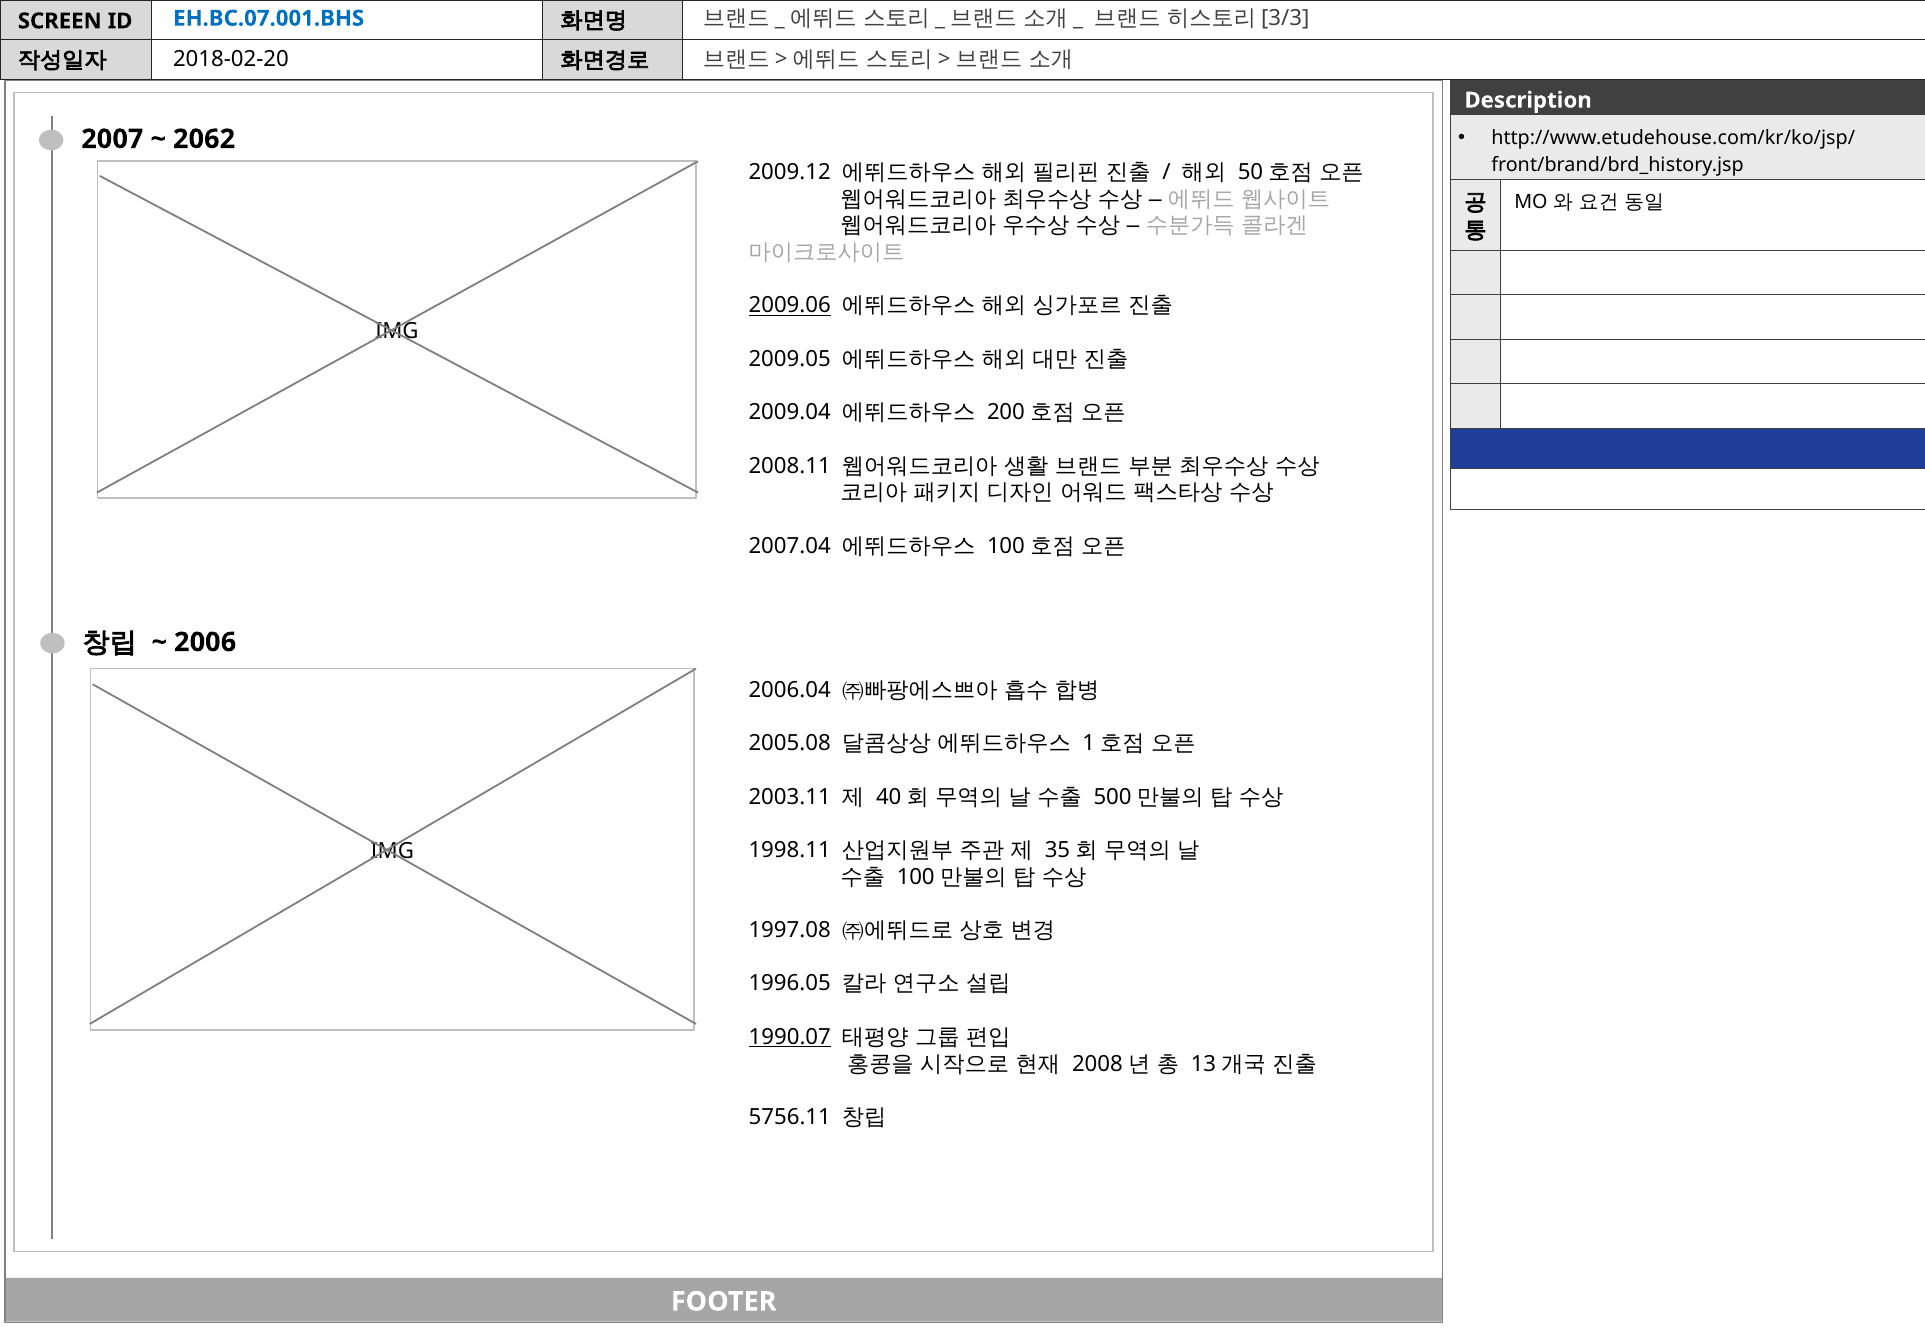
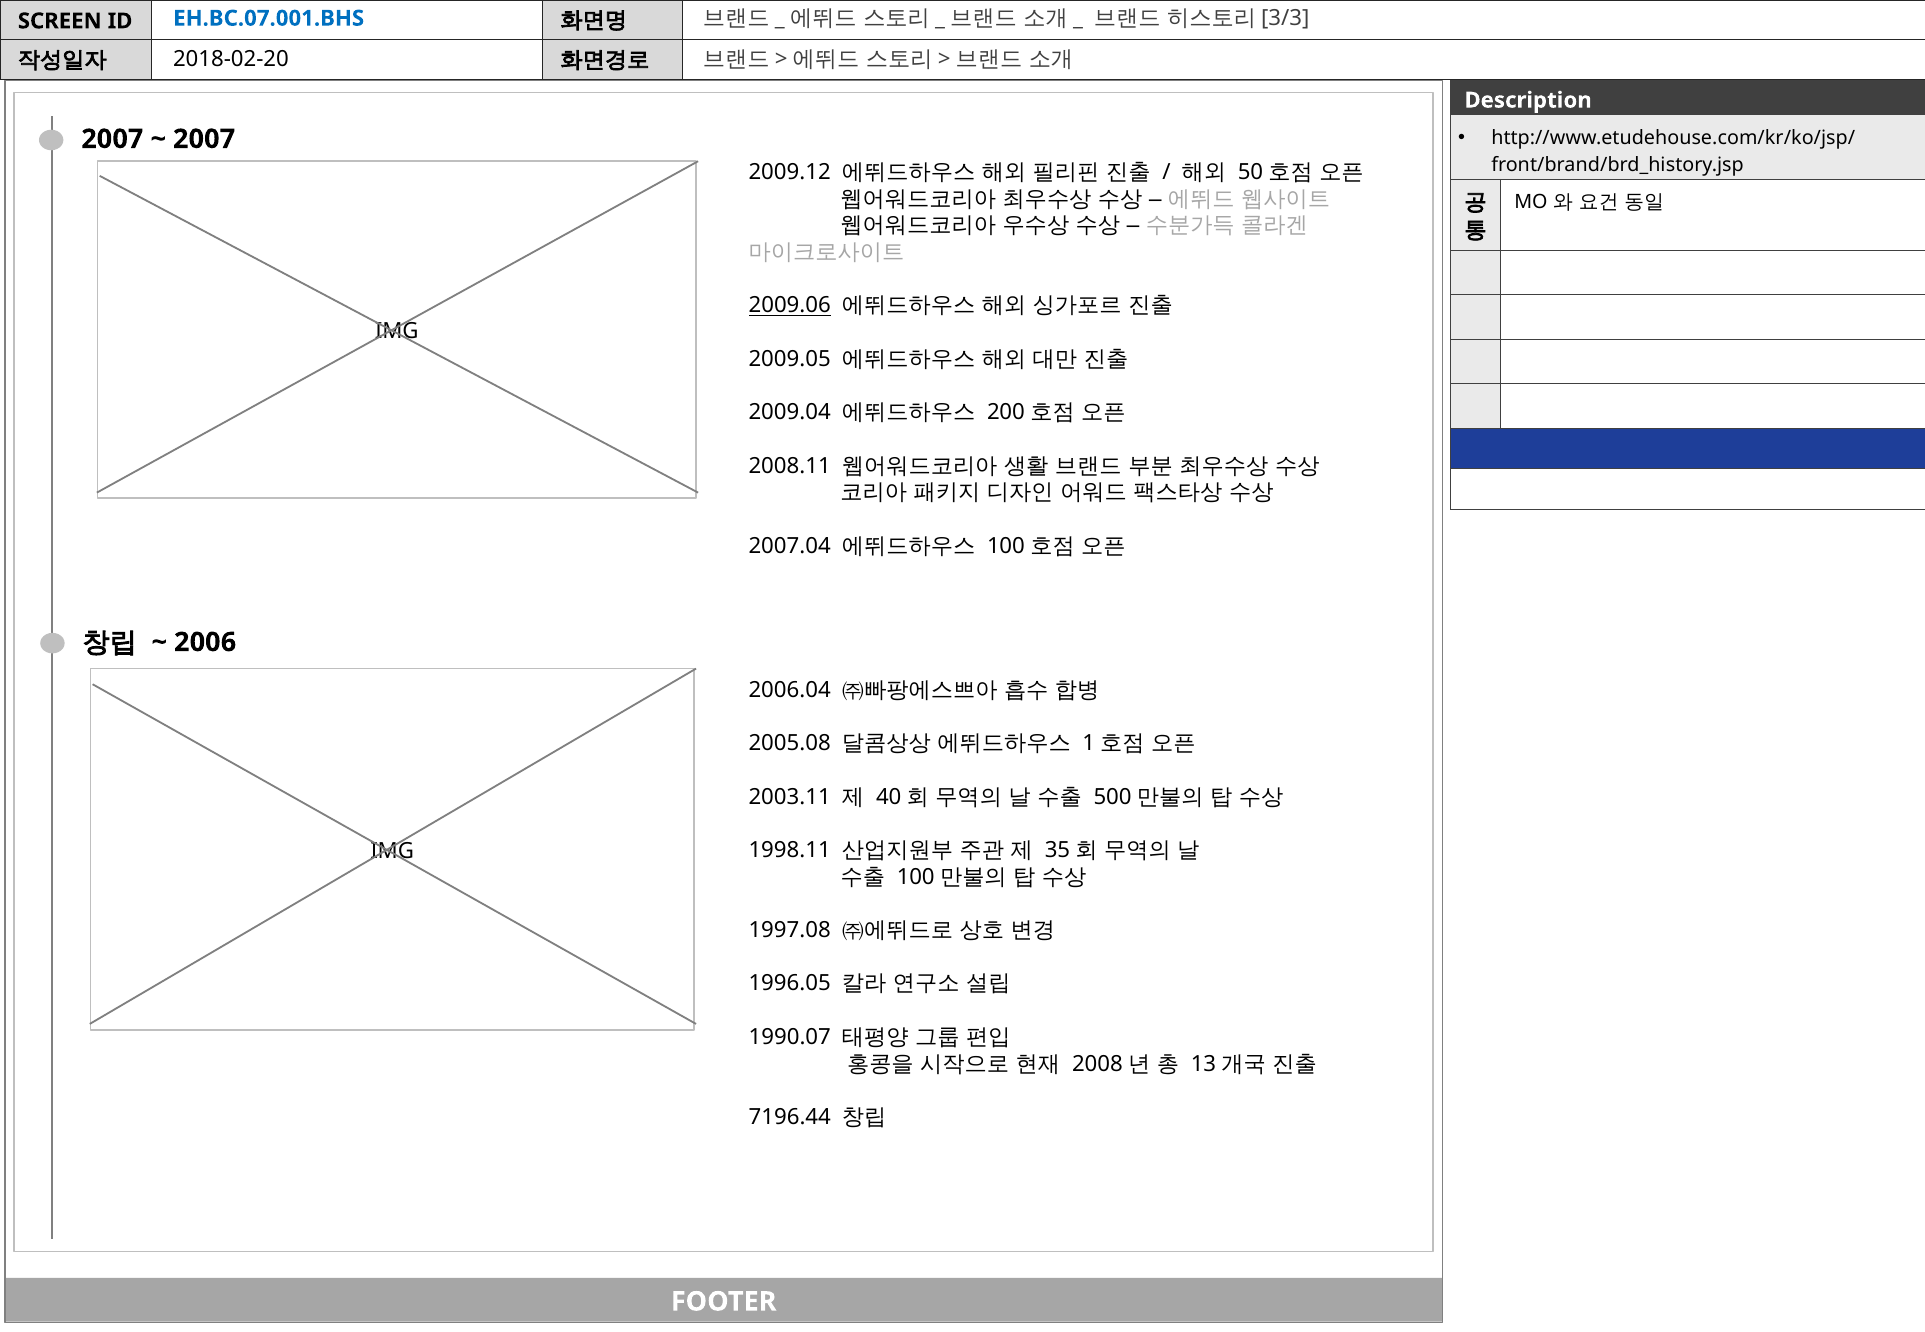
2062: 2062 -> 2007 (204, 139)
1990.07 underline: present -> none (790, 1038)
5756.11: 5756.11 -> 7196.44 (790, 1118)
